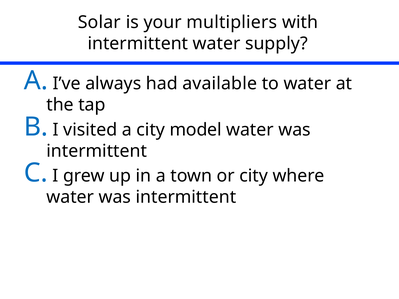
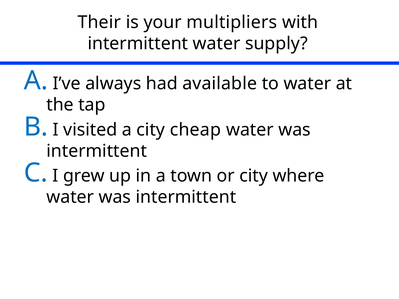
Solar: Solar -> Their (99, 22)
model: model -> cheap (195, 130)
